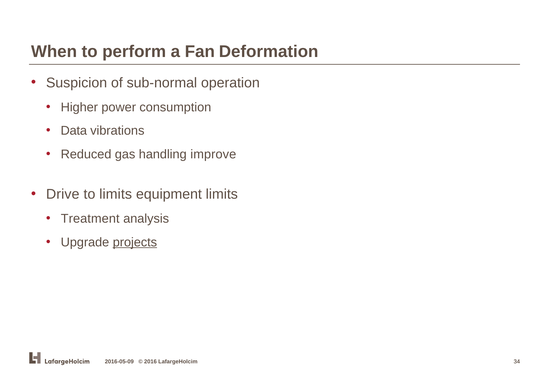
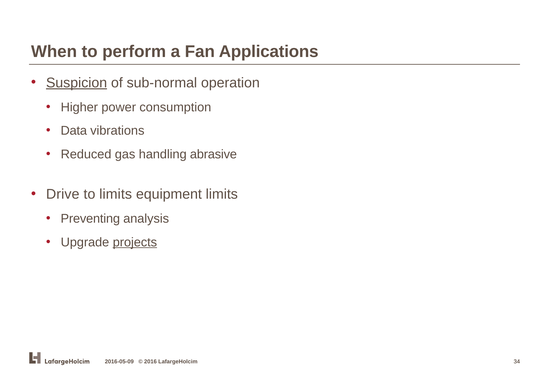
Deformation: Deformation -> Applications (269, 52)
Suspicion underline: none -> present (77, 83)
improve: improve -> abrasive (213, 154)
Treatment: Treatment -> Preventing (90, 219)
